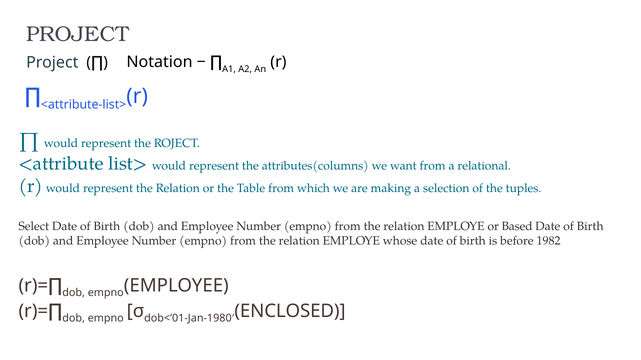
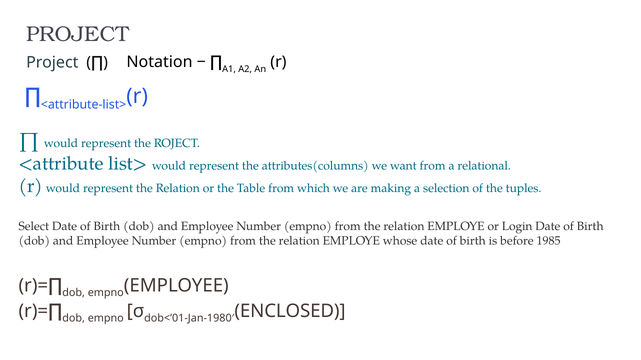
Based: Based -> Login (517, 227)
1982: 1982 -> 1985 (549, 241)
